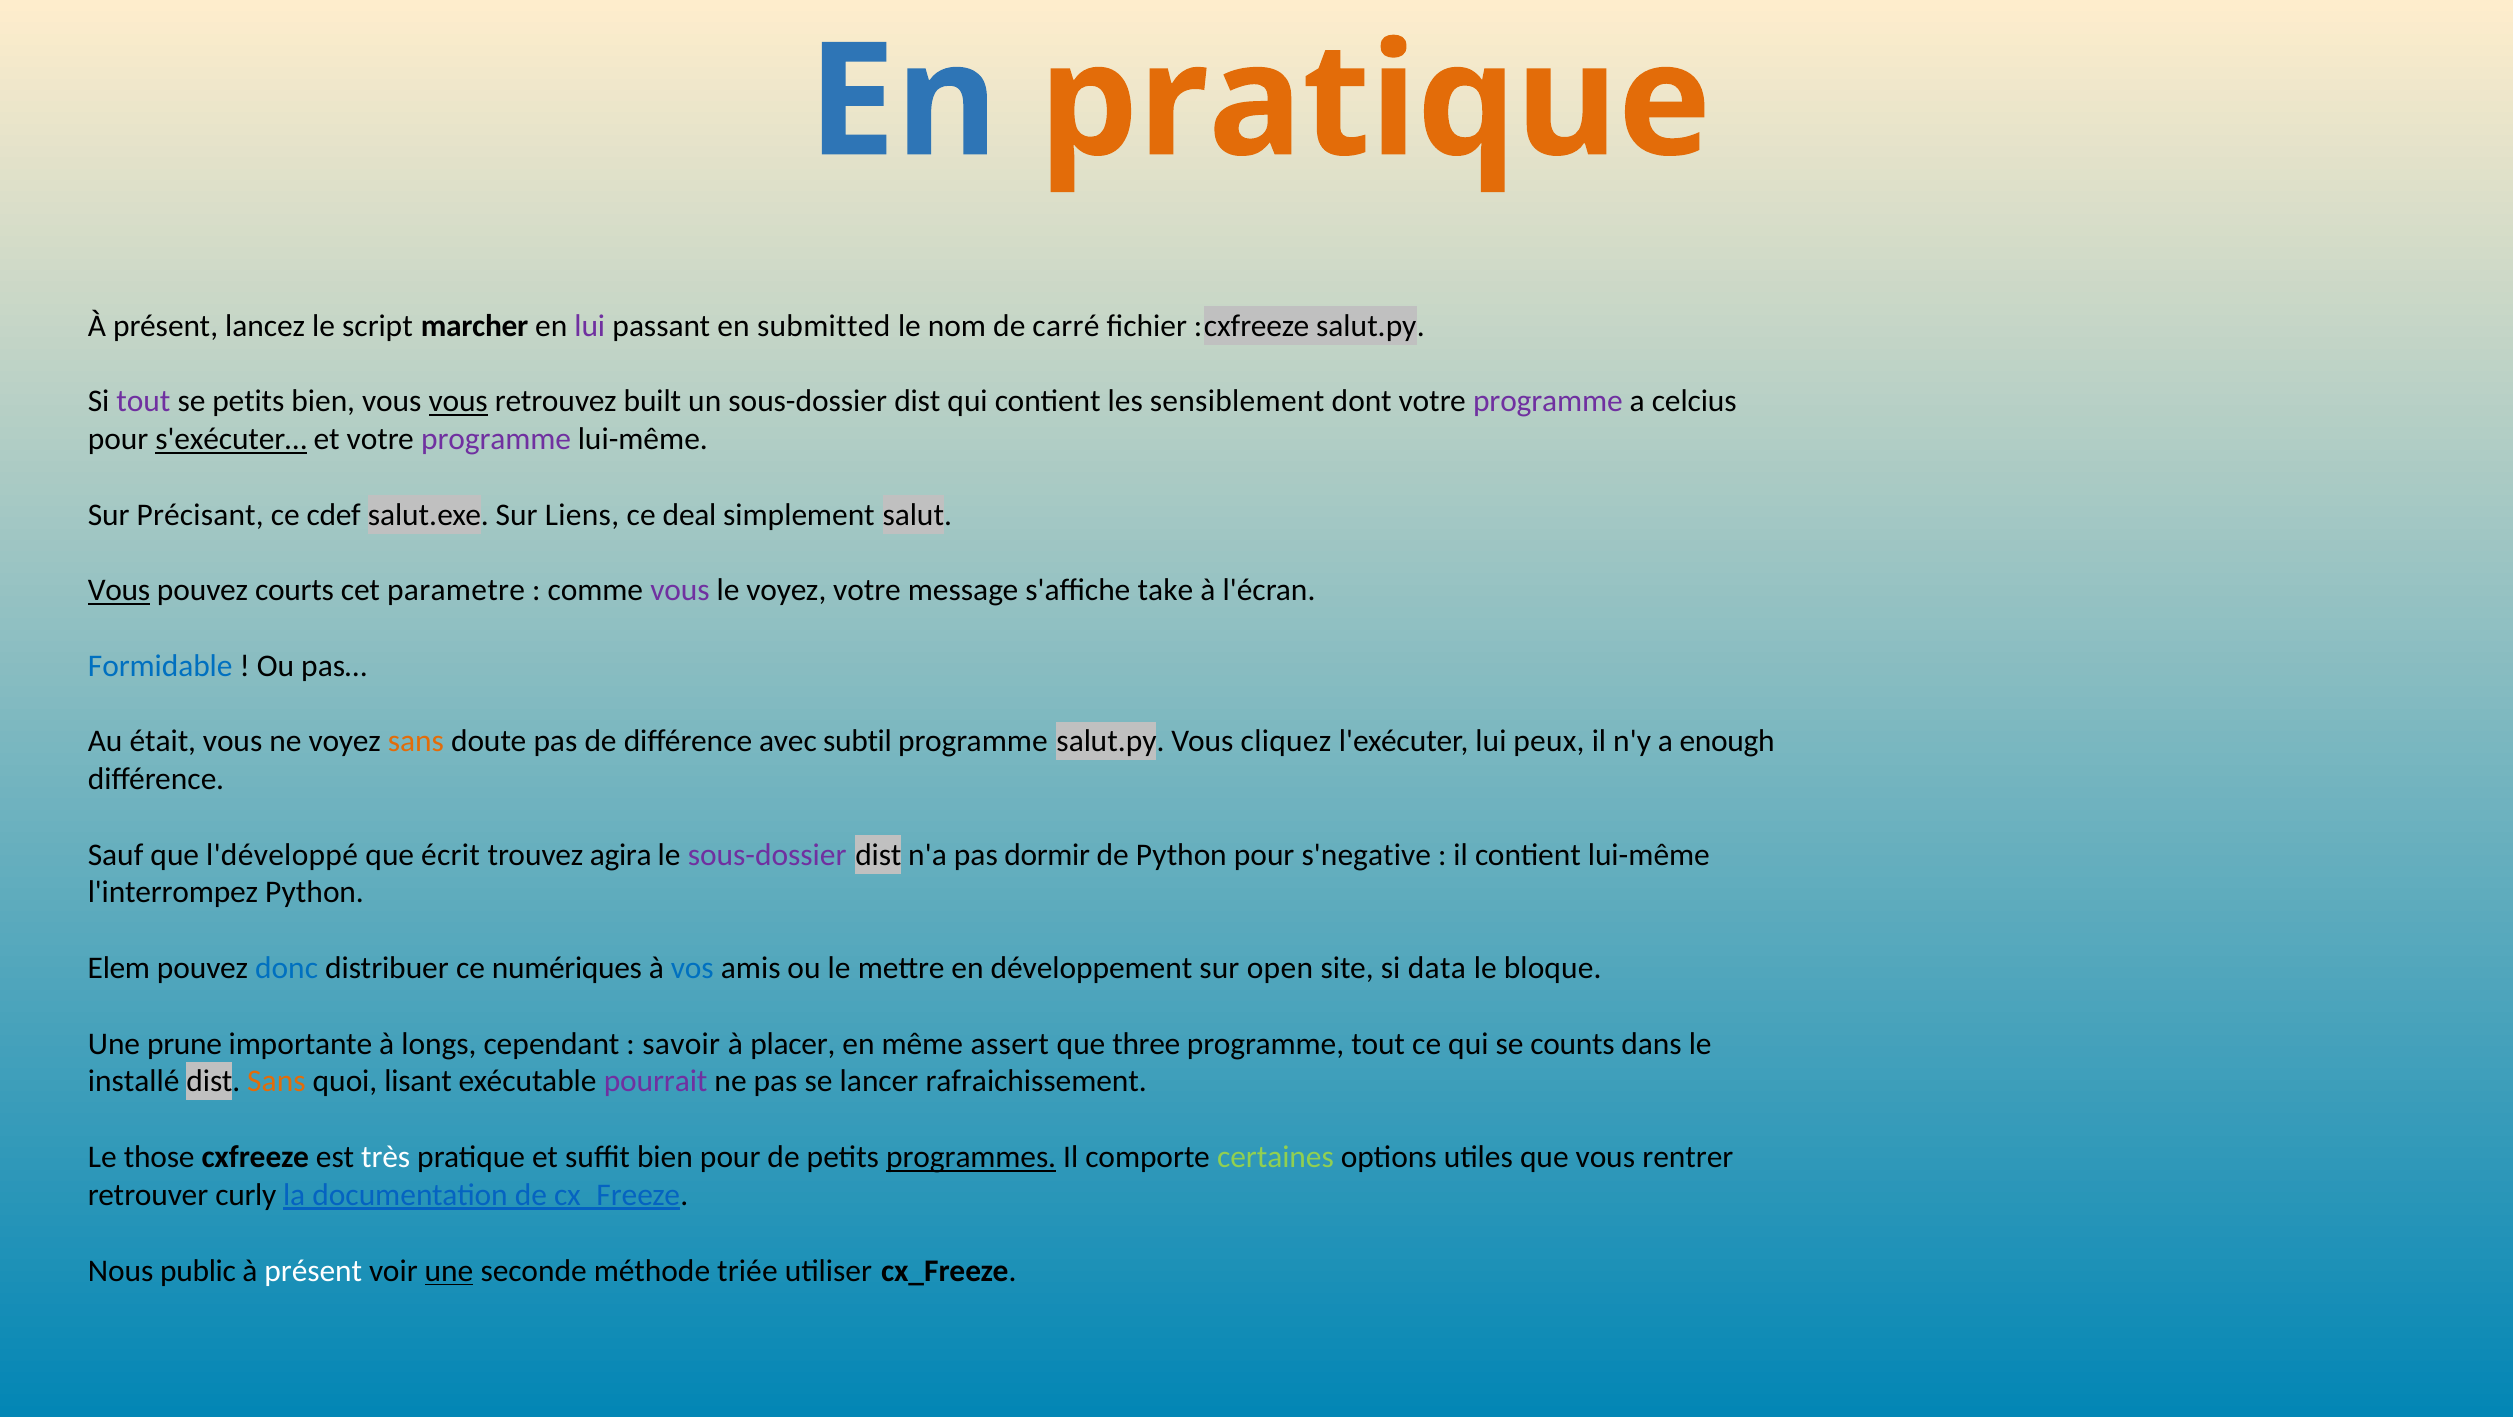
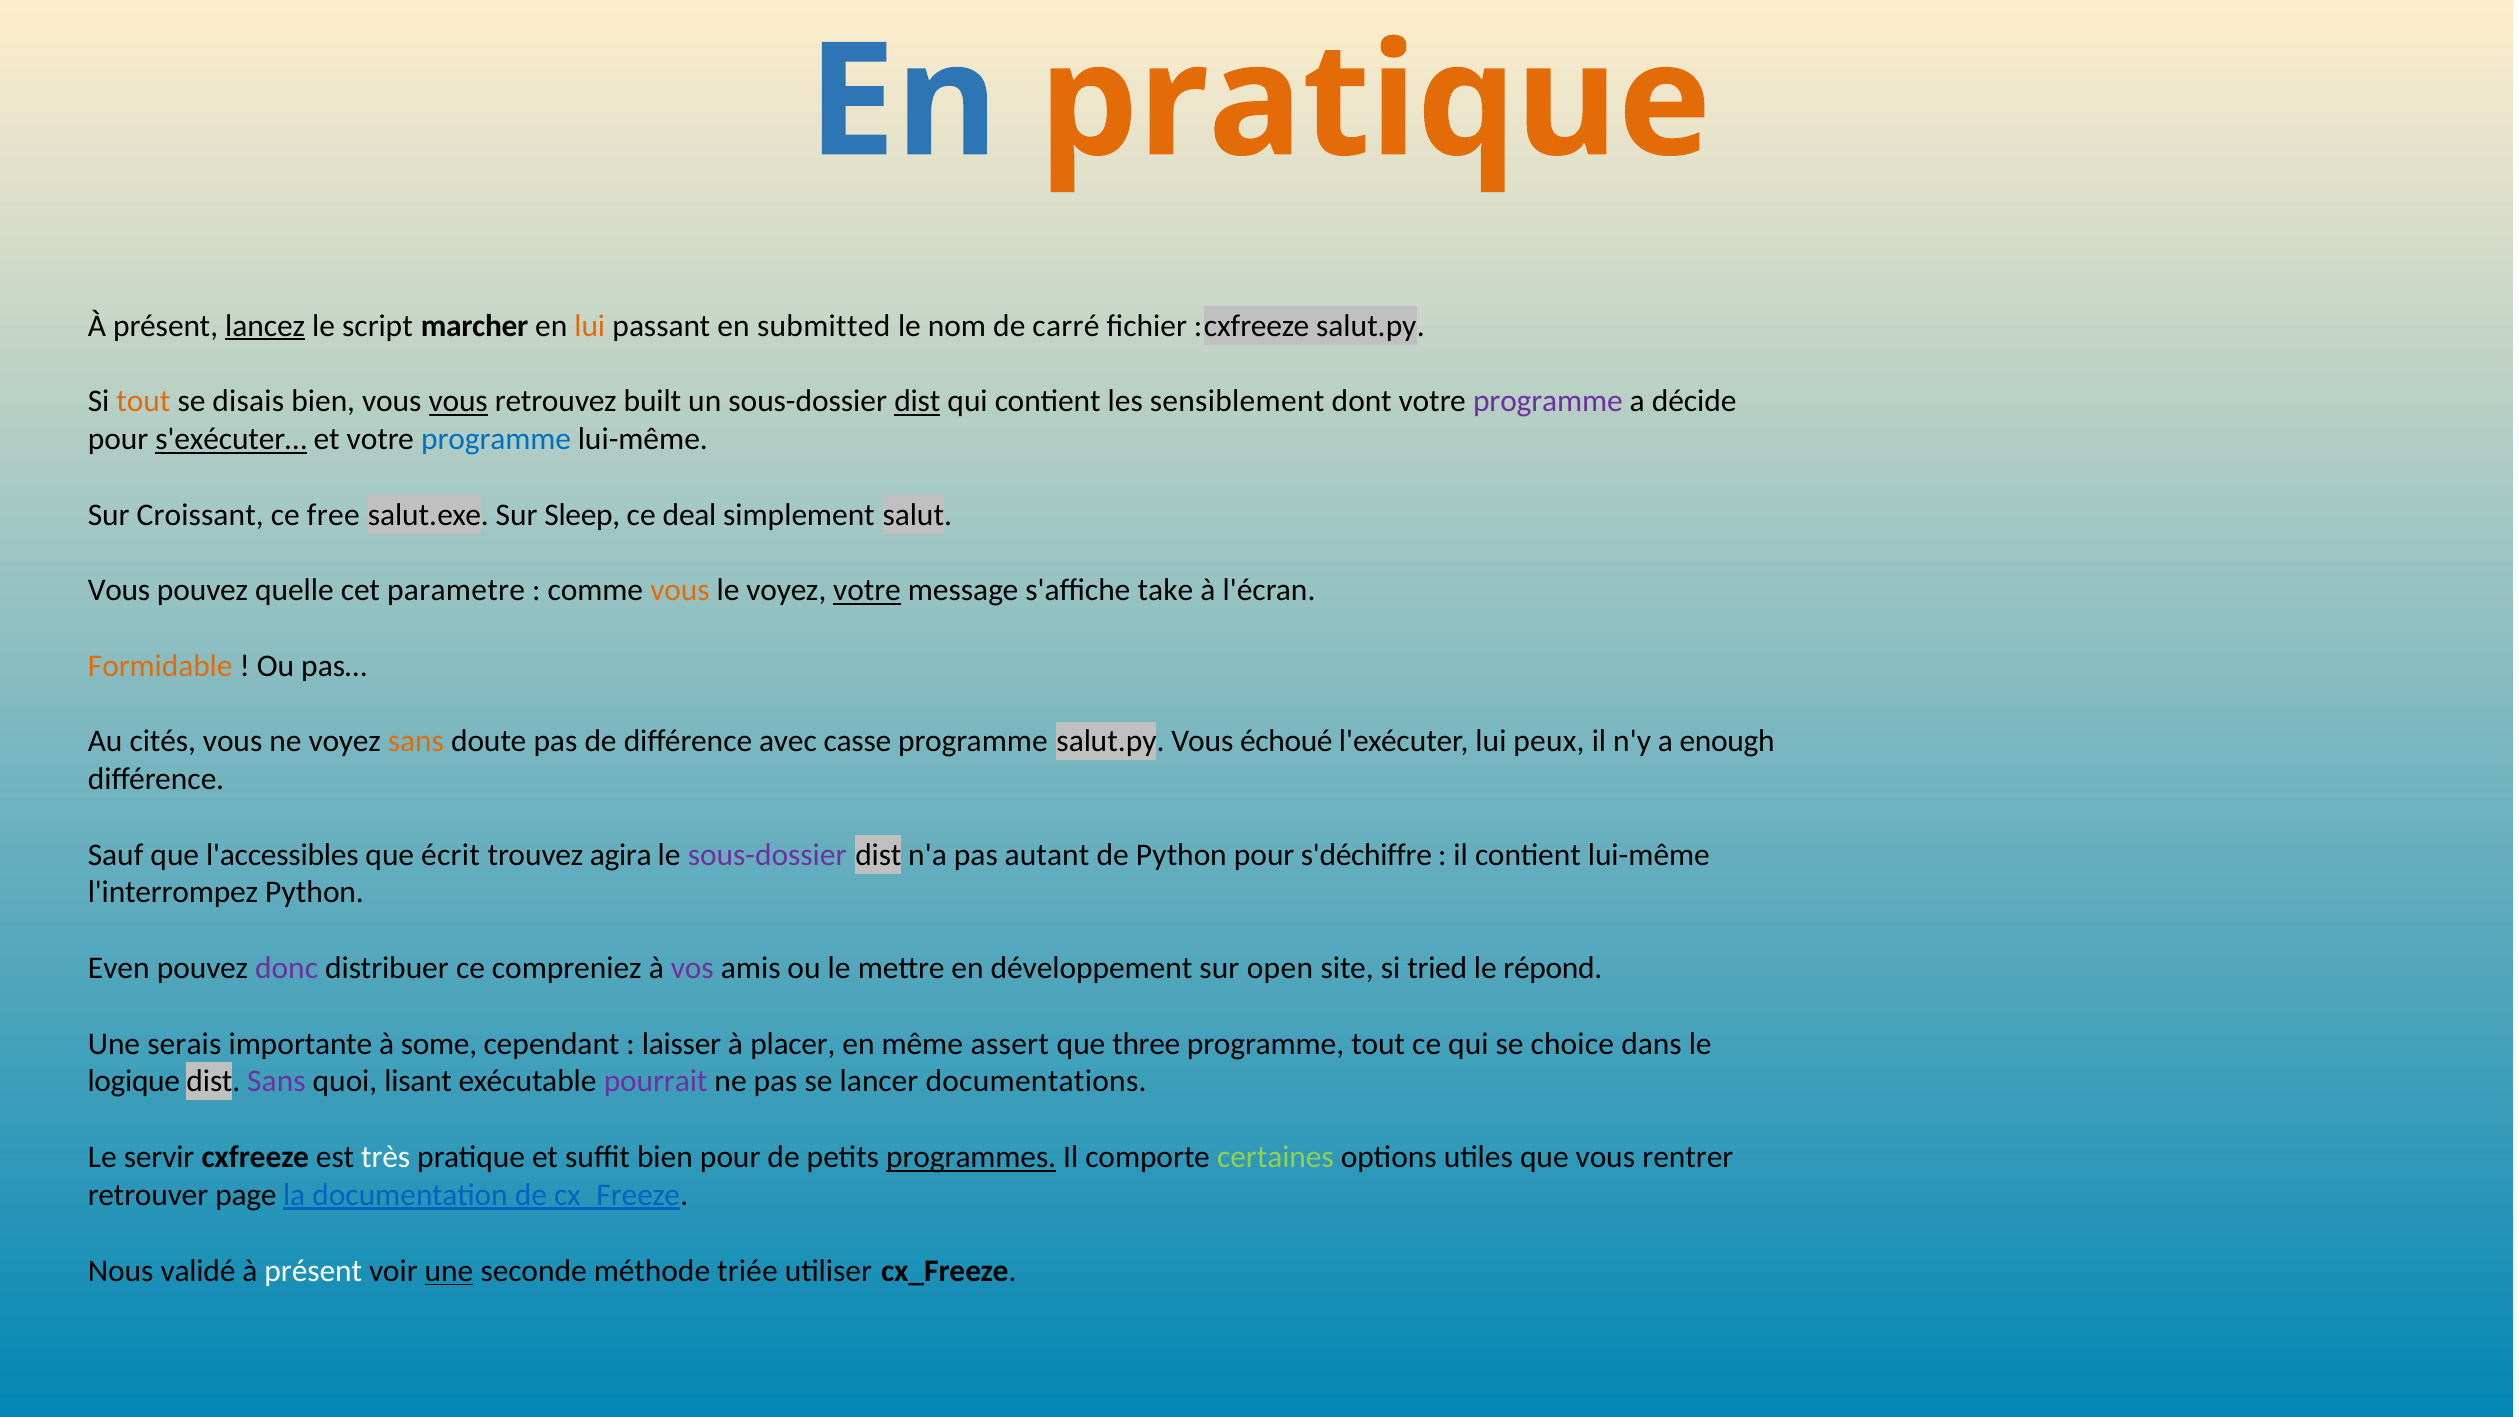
lancez underline: none -> present (265, 326)
lui colour: purple -> orange (590, 326)
tout colour: purple -> orange (143, 401)
se petits: petits -> disais (248, 401)
dist underline: none -> present (917, 401)
celcius: celcius -> décide (1694, 401)
programme colour: purple -> blue (496, 439)
Précisant: Précisant -> Croissant (200, 515)
cdef: cdef -> free (333, 515)
Liens: Liens -> Sleep (582, 515)
Vous underline: present -> none (119, 590)
courts: courts -> quelle (294, 590)
vous colour: purple -> orange (680, 590)
votre underline: none -> present (867, 590)
Formidable colour: blue -> orange (160, 666)
était: était -> cités (163, 741)
subtil: subtil -> casse (857, 741)
cliquez: cliquez -> échoué (1286, 741)
l'développé: l'développé -> l'accessibles (282, 855)
dormir: dormir -> autant (1047, 855)
s'negative: s'negative -> s'déchiffre (1366, 855)
Elem: Elem -> Even (119, 968)
donc colour: blue -> purple (287, 968)
numériques: numériques -> compreniez (567, 968)
vos colour: blue -> purple (692, 968)
data: data -> tried (1437, 968)
bloque: bloque -> répond (1553, 968)
prune: prune -> serais (184, 1044)
longs: longs -> some (439, 1044)
savoir: savoir -> laisser (681, 1044)
counts: counts -> choice (1572, 1044)
installé: installé -> logique (134, 1081)
Sans colour: orange -> purple (276, 1081)
rafraichissement: rafraichissement -> documentations (1036, 1081)
those: those -> servir (159, 1157)
curly: curly -> page (246, 1195)
public: public -> validé (198, 1271)
